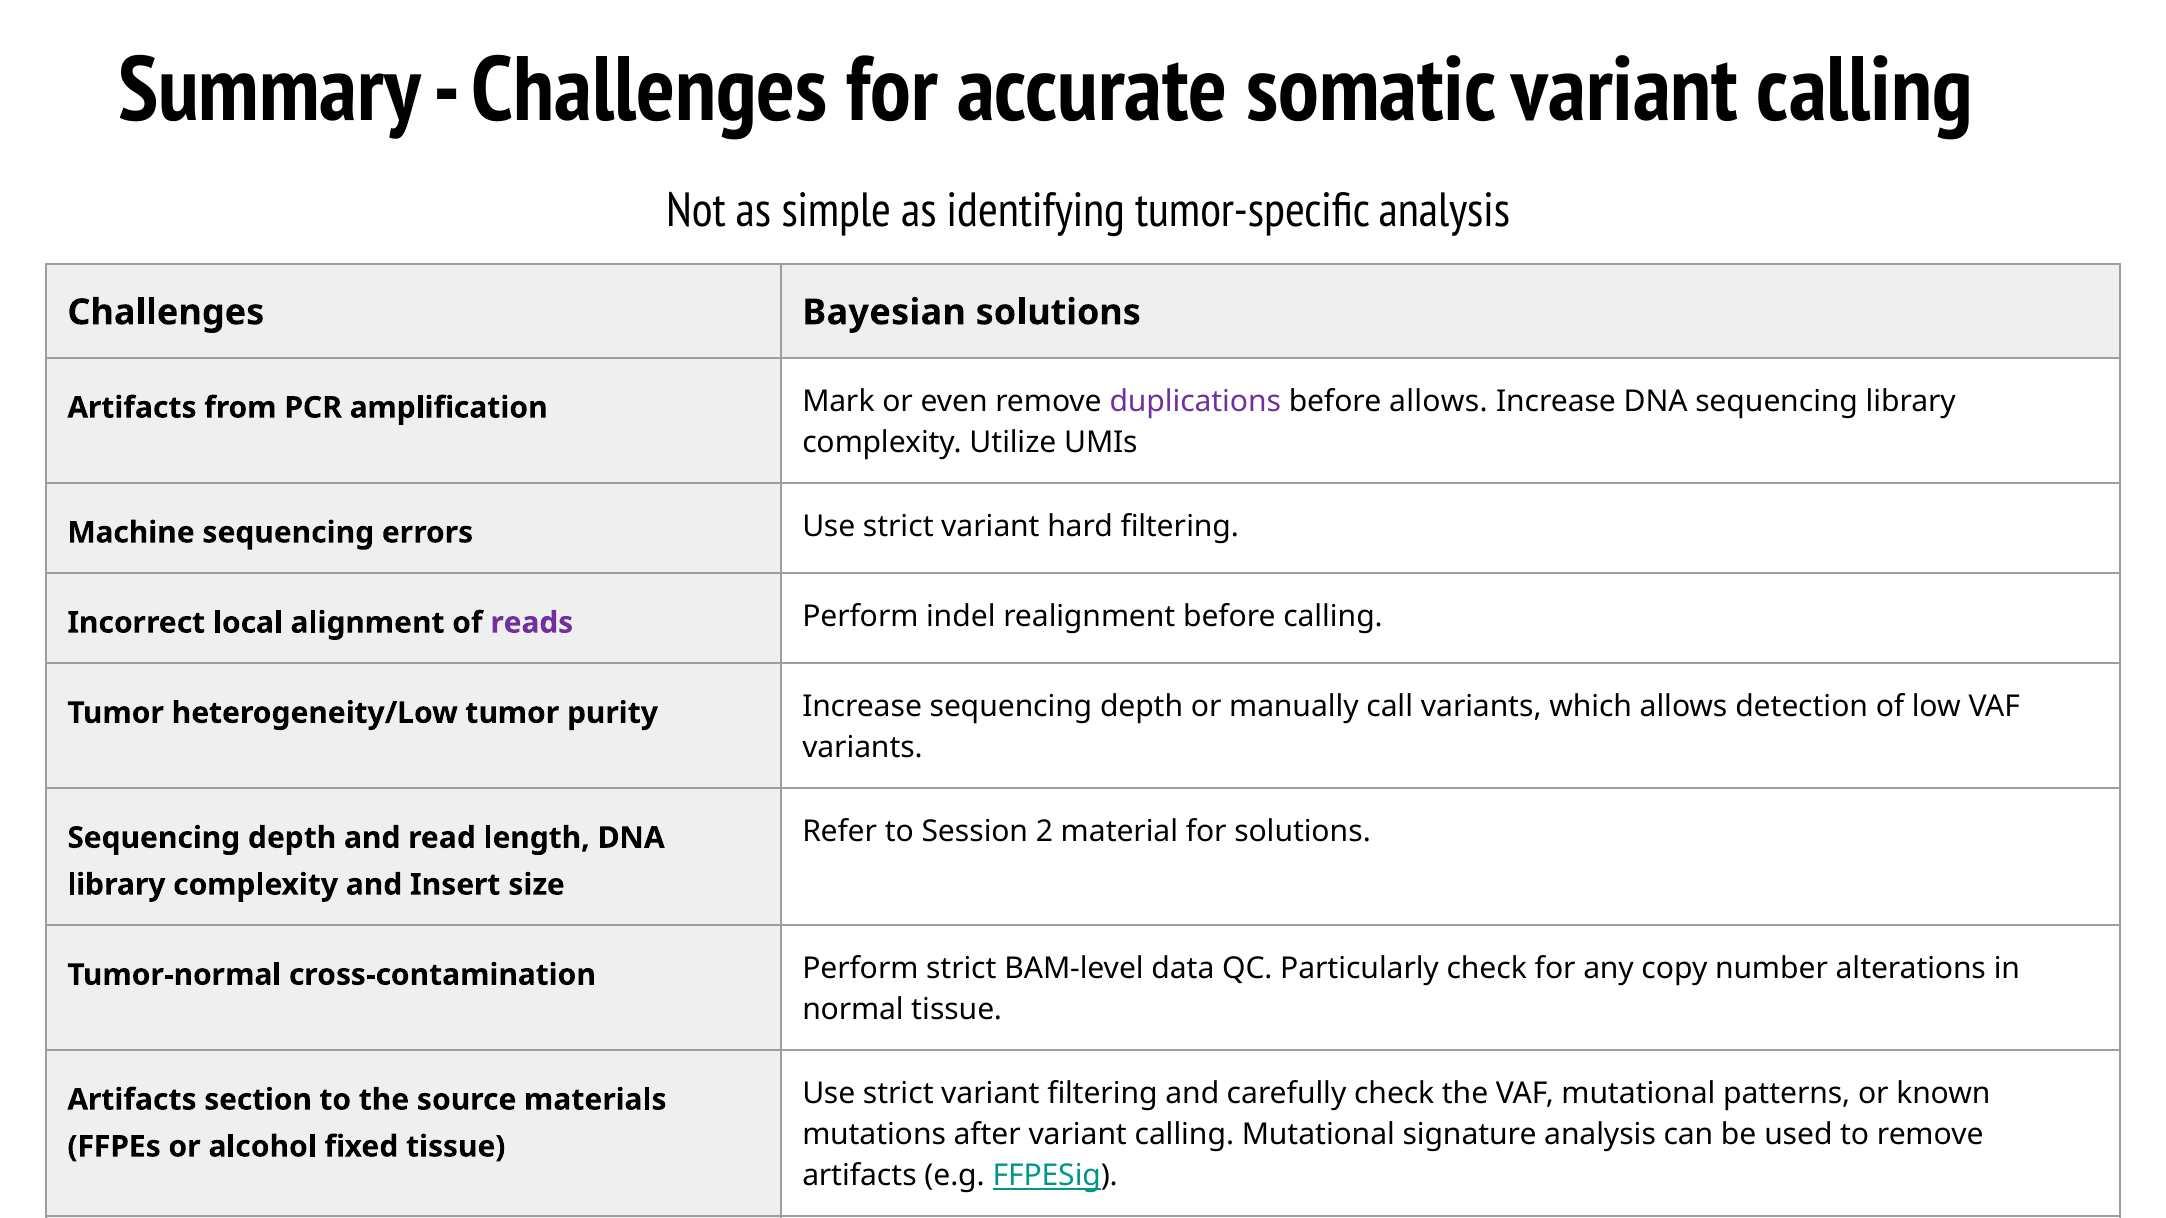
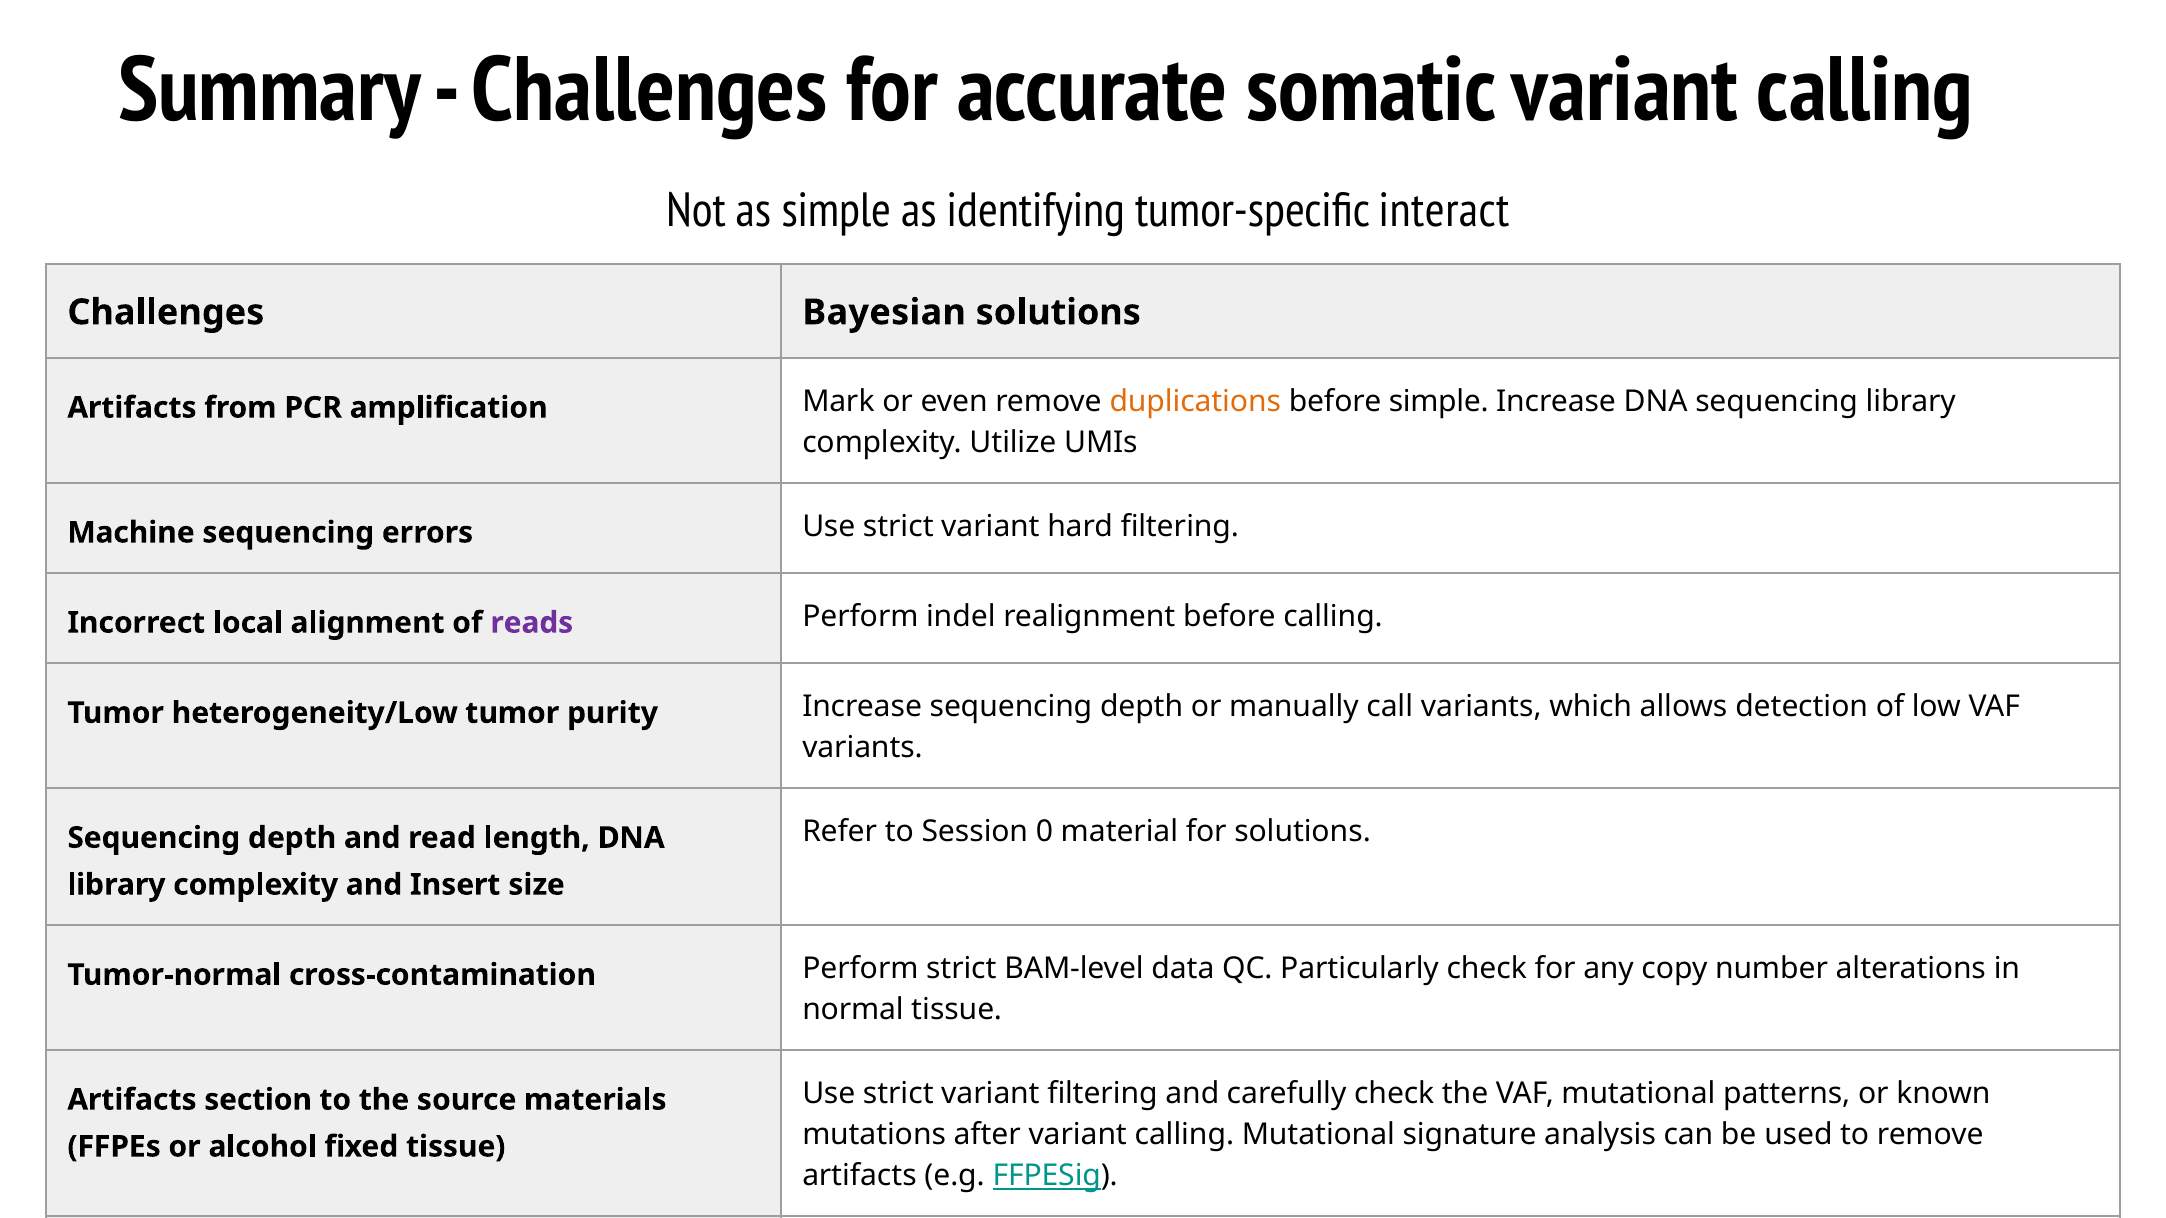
tumor-specific analysis: analysis -> interact (1444, 210)
duplications colour: purple -> orange (1195, 402)
before allows: allows -> simple (1439, 402)
2: 2 -> 0 (1044, 832)
